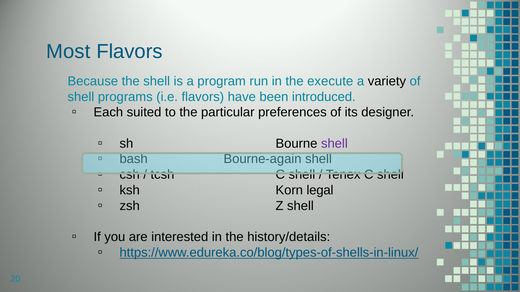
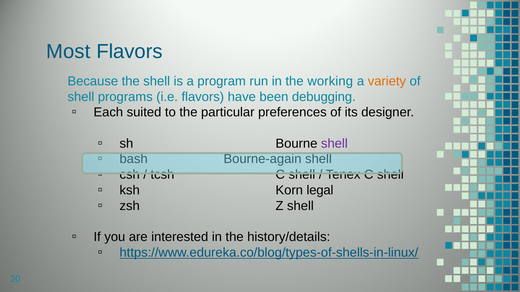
execute: execute -> working (330, 81)
variety colour: black -> orange (387, 81)
introduced: introduced -> debugging (324, 97)
